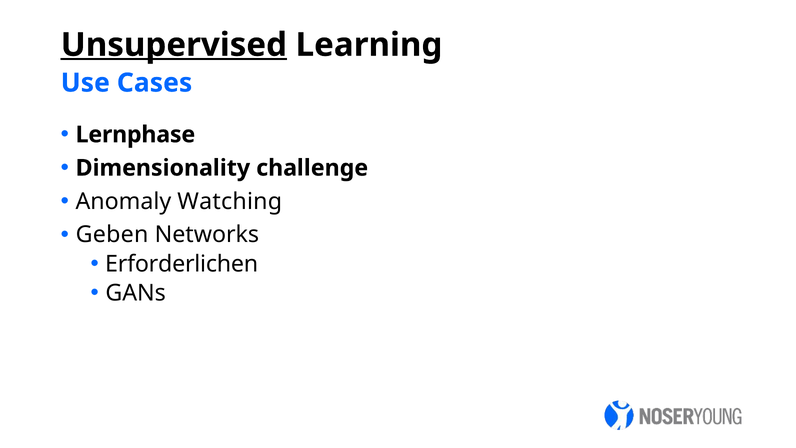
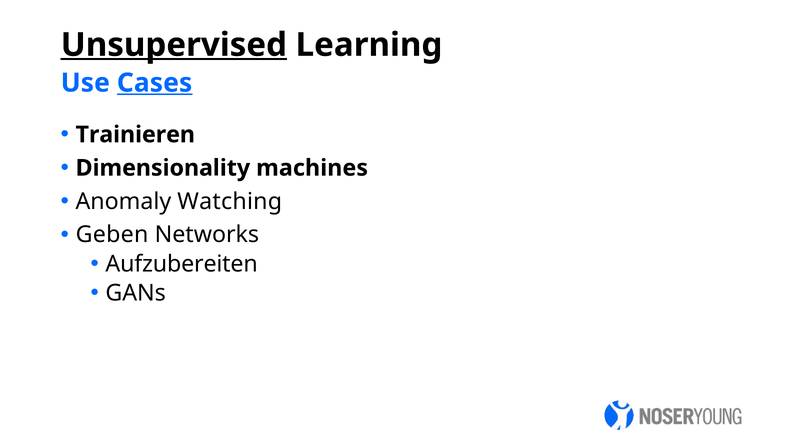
Cases underline: none -> present (155, 83)
Lernphase: Lernphase -> Trainieren (135, 135)
challenge: challenge -> machines (312, 168)
Erforderlichen: Erforderlichen -> Aufzubereiten (182, 264)
